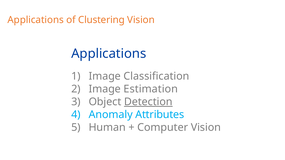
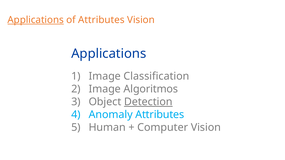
Applications underline: none -> present (36, 20)
of Clustering: Clustering -> Attributes (101, 20)
Estimation: Estimation -> Algoritmos (151, 89)
